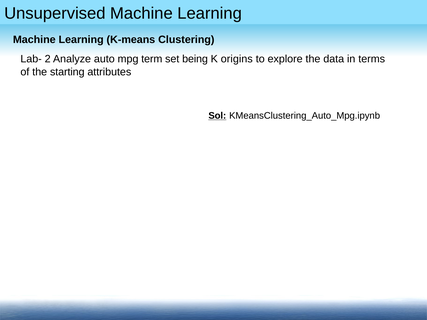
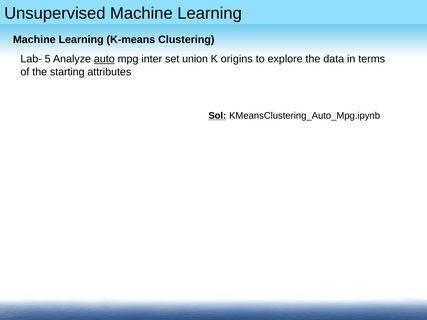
2: 2 -> 5 (48, 59)
auto underline: none -> present (104, 59)
term: term -> inter (152, 59)
being: being -> union (195, 59)
